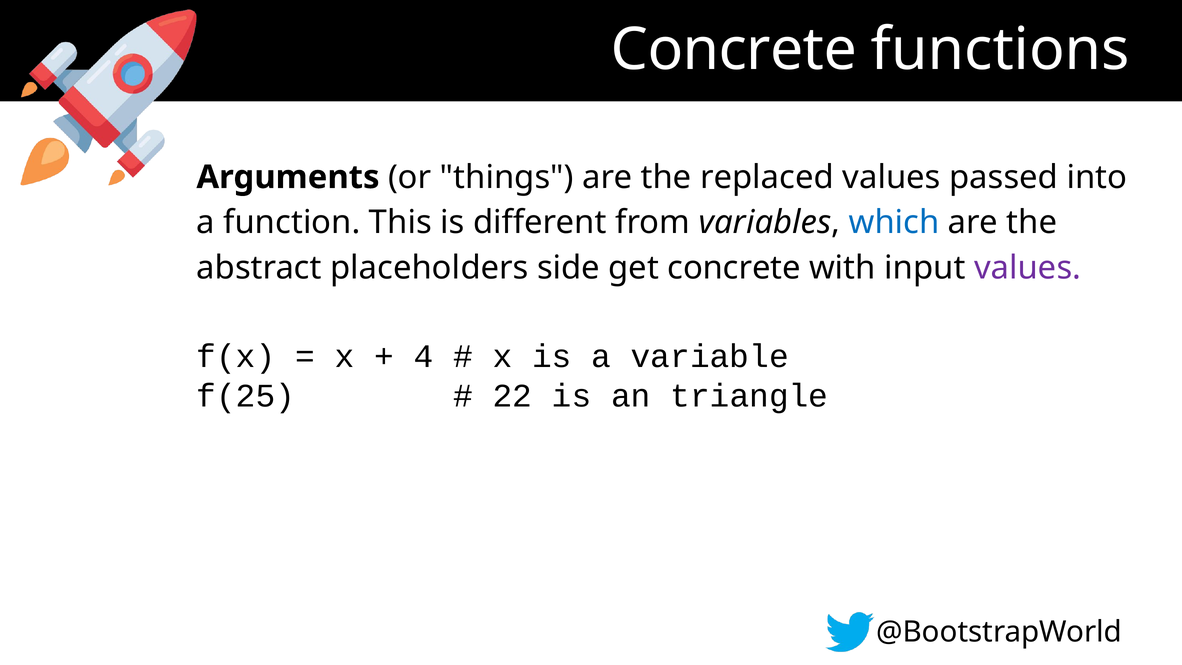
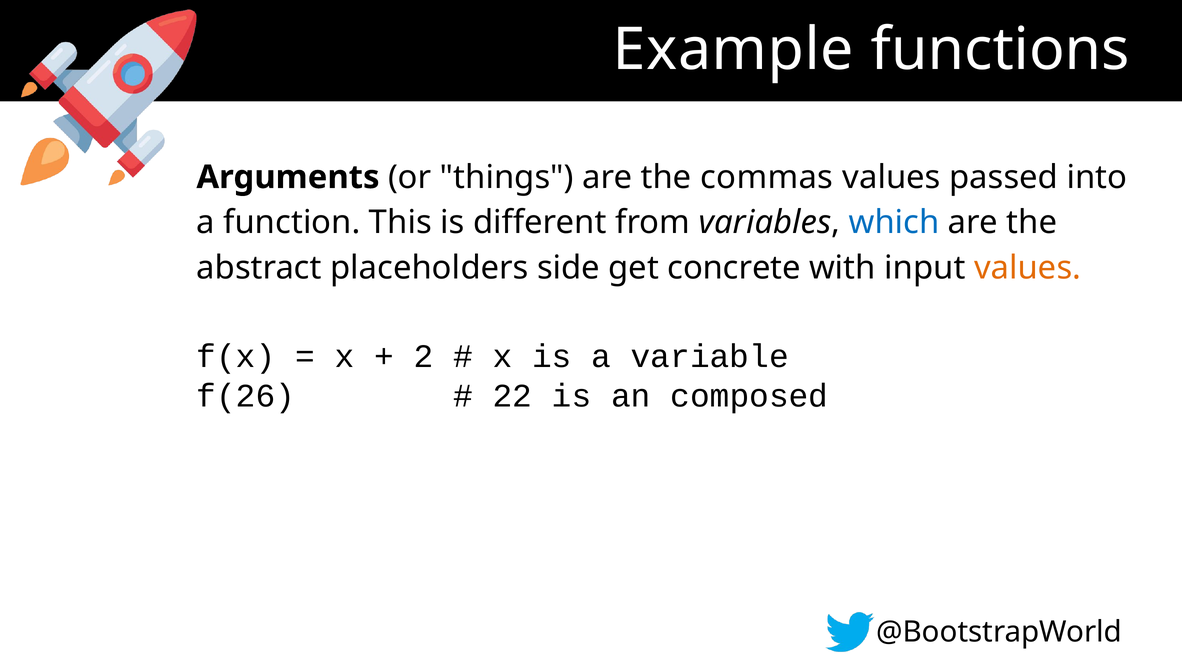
Concrete: Concrete -> Example (733, 50)
replaced: replaced -> commas (767, 177)
values colour: purple -> orange (1028, 268)
4: 4 -> 2 (424, 357)
f(25: f(25 -> f(26 (246, 396)
triangle: triangle -> composed (749, 396)
